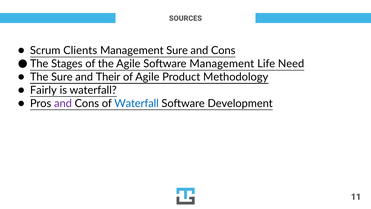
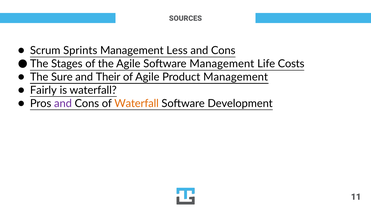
Clients: Clients -> Sprints (80, 50)
Management Sure: Sure -> Less (177, 50)
Need: Need -> Costs (291, 64)
Product Methodology: Methodology -> Management (236, 77)
Waterfall colour: blue -> orange (137, 103)
